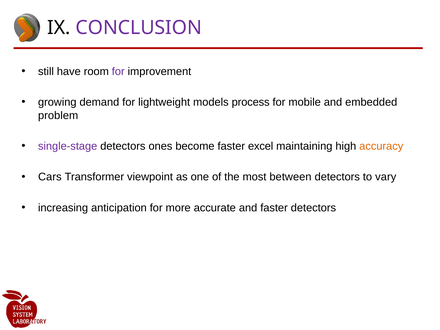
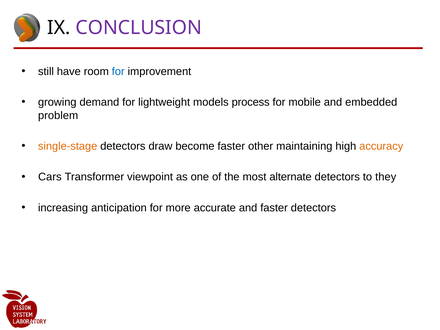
for colour: purple -> blue (118, 71)
single-stage colour: purple -> orange (68, 146)
ones: ones -> draw (160, 146)
excel: excel -> other (261, 146)
between: between -> alternate (291, 177)
vary: vary -> they (386, 177)
